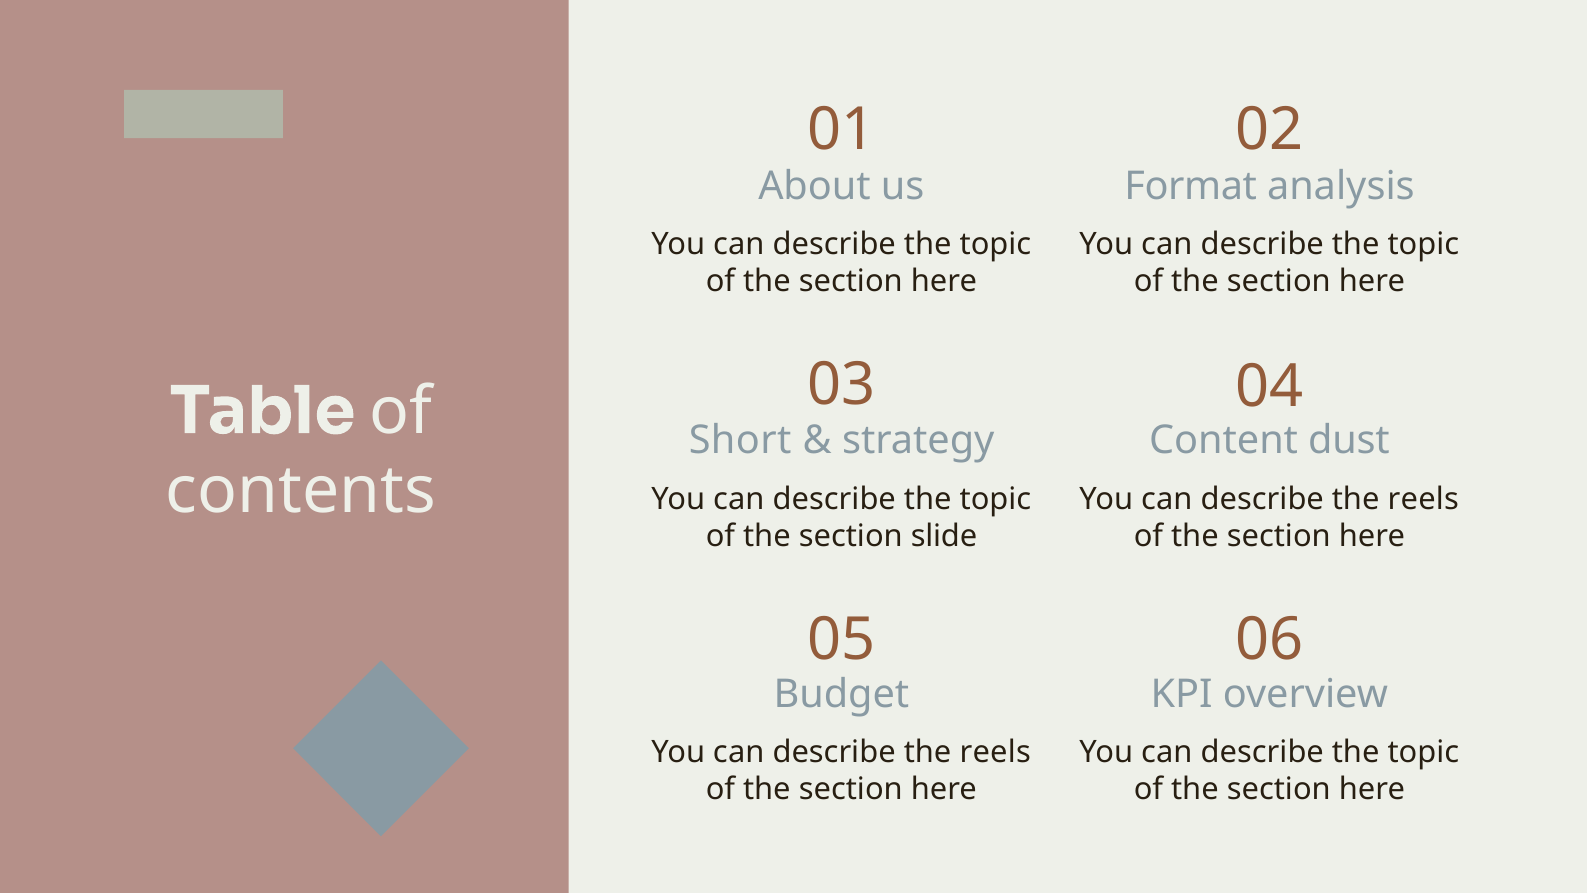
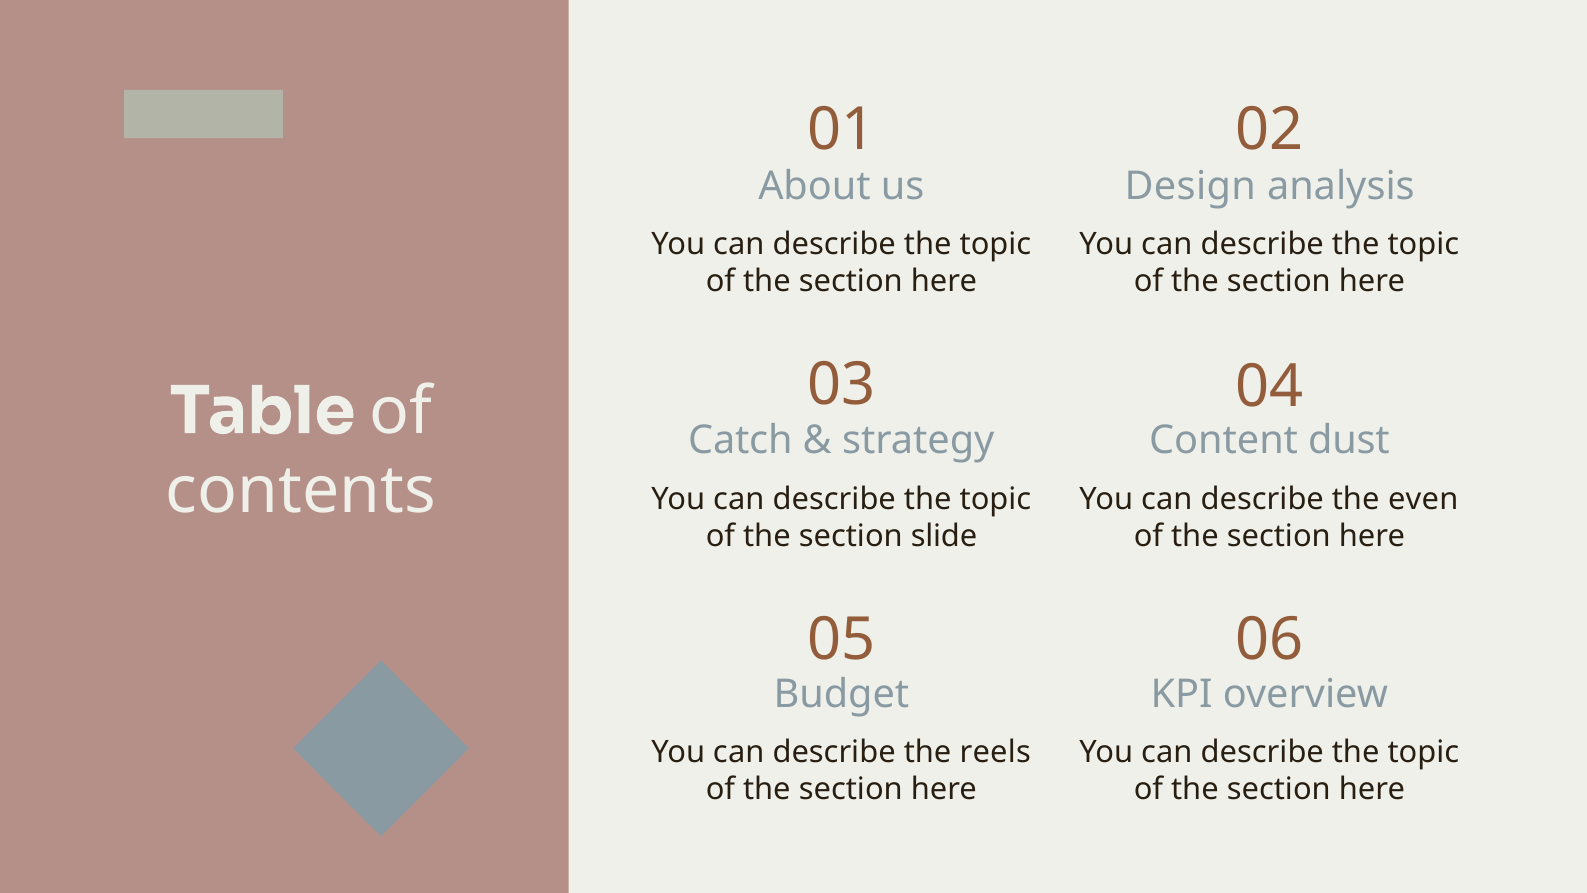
Format: Format -> Design (1190, 187)
Short: Short -> Catch (740, 440)
reels: reels -> even (1423, 499)
